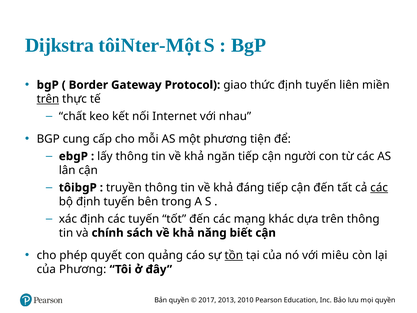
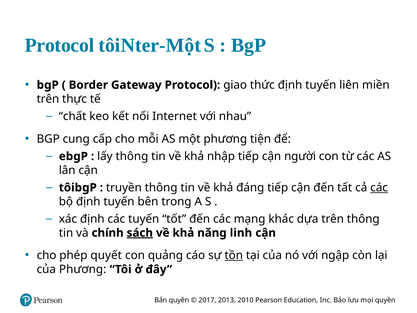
Dijkstra: Dijkstra -> Protocol (59, 45)
trên underline: present -> none (48, 99)
ngăn: ngăn -> nhập (221, 156)
sách underline: none -> present (140, 233)
biết: biết -> linh (241, 233)
miêu: miêu -> ngập (335, 255)
